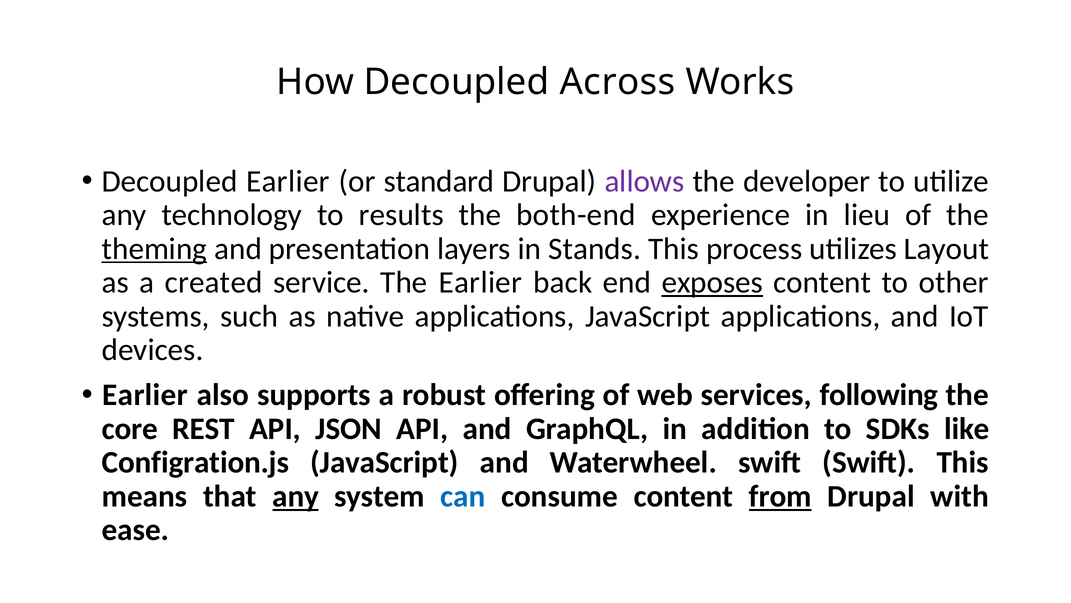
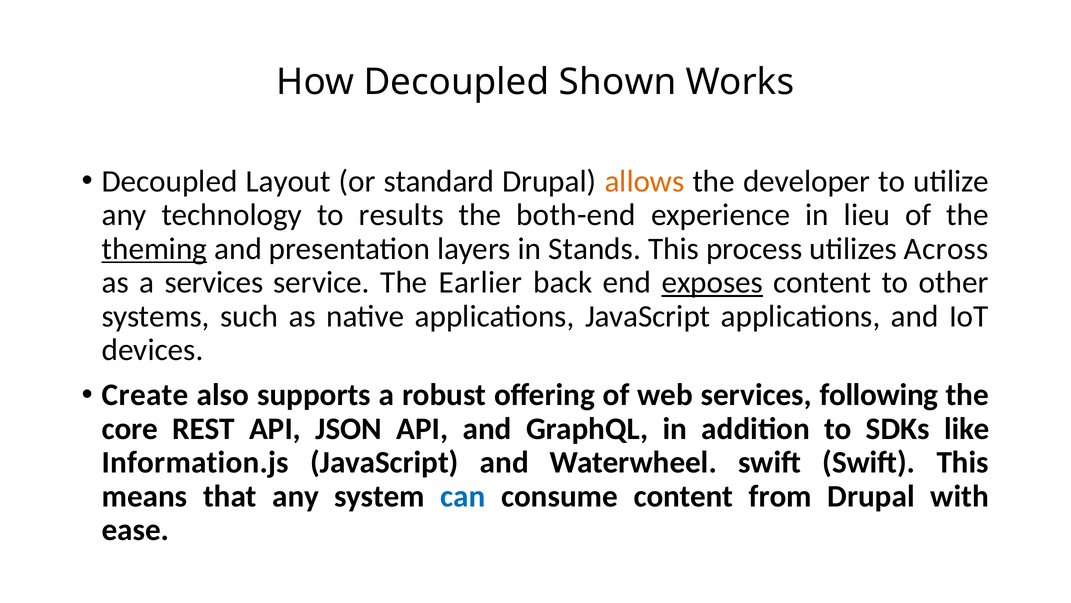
Across: Across -> Shown (618, 82)
Decoupled Earlier: Earlier -> Layout (288, 181)
allows colour: purple -> orange (644, 181)
Layout: Layout -> Across (946, 249)
a created: created -> services (214, 282)
Earlier: Earlier -> Create (145, 395)
Configration.js: Configration.js -> Information.js (195, 462)
any underline: present -> none (296, 496)
from underline: present -> none (780, 496)
